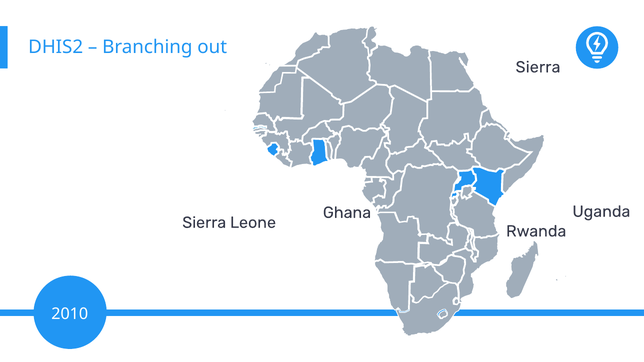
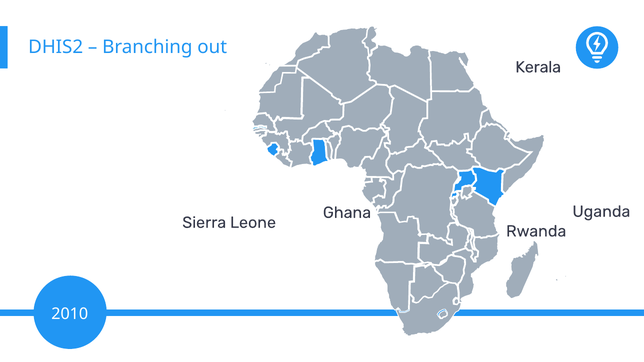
Sierra: Sierra -> Kerala (538, 67)
